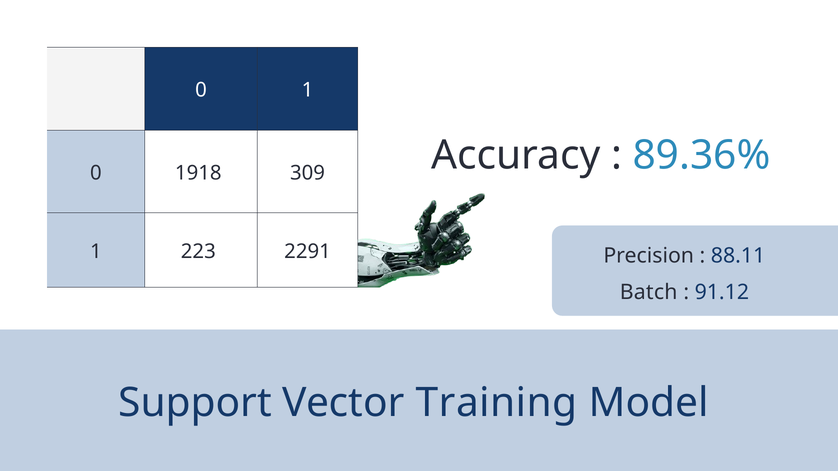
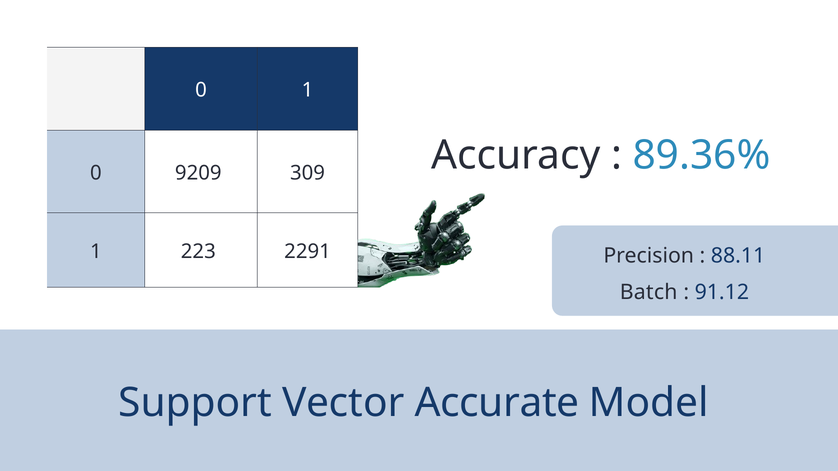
1918: 1918 -> 9209 (198, 173)
Training: Training -> Accurate (497, 403)
